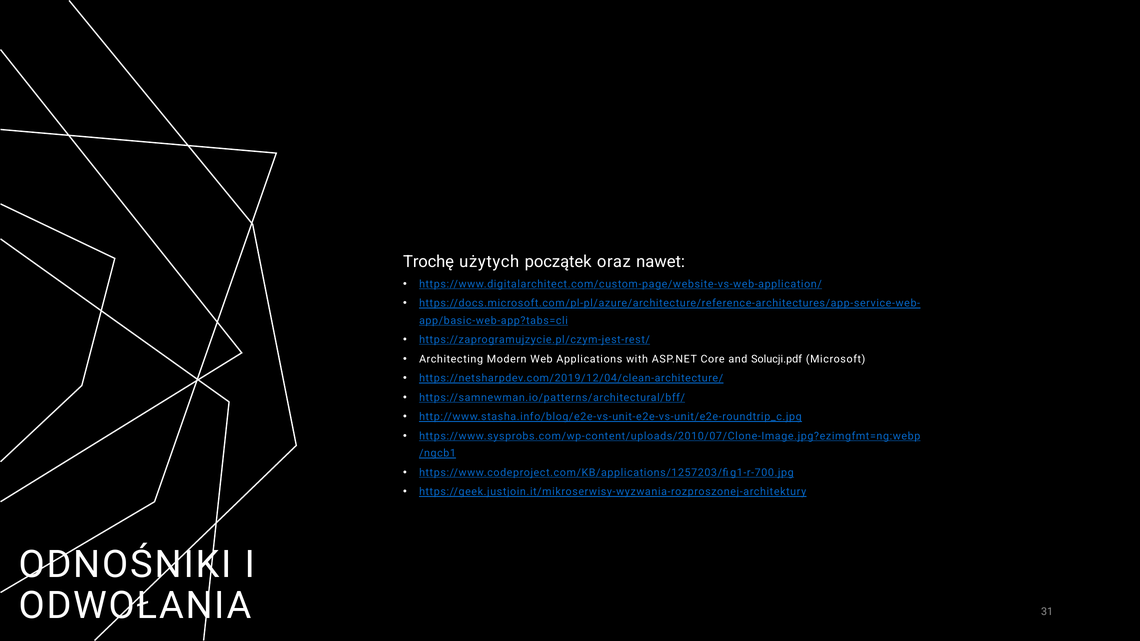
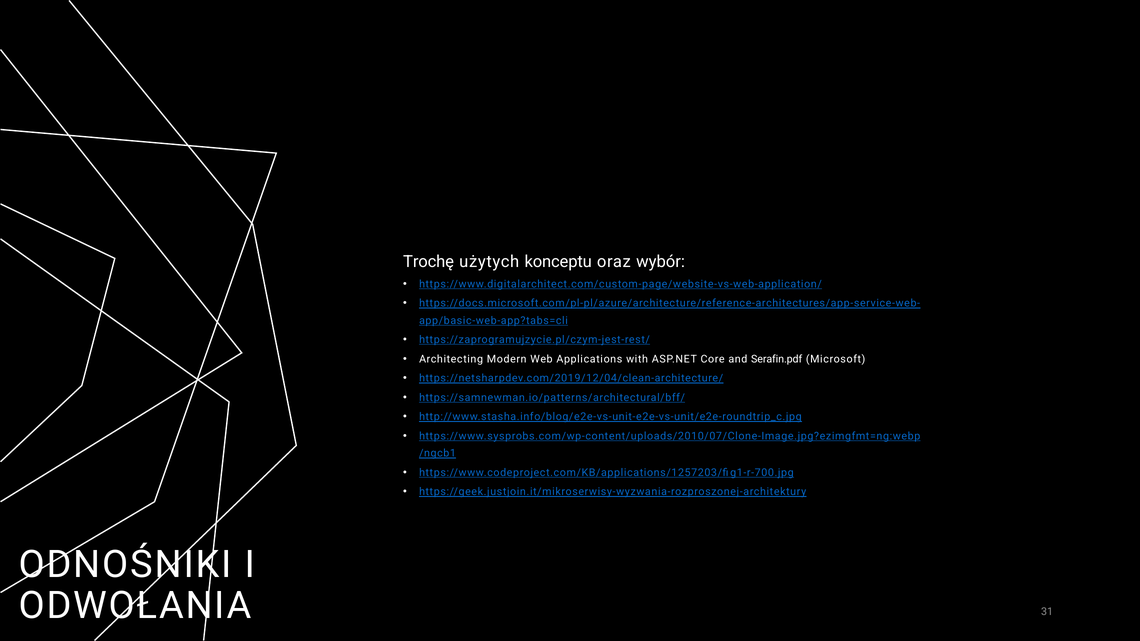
początek: początek -> konceptu (558, 262)
nawet: nawet -> wybór (661, 262)
Solucji.pdf: Solucji.pdf -> Serafin.pdf (777, 359)
